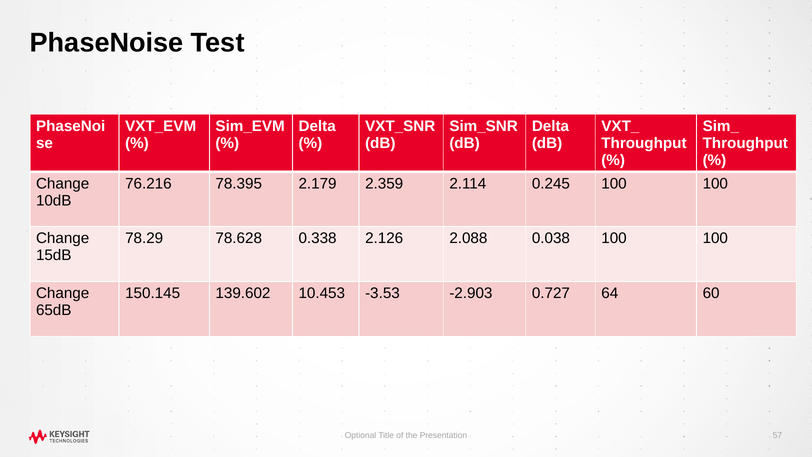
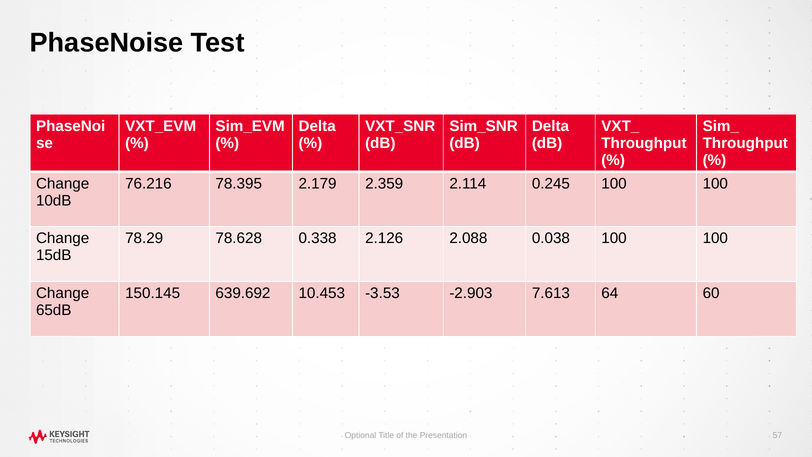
139.602: 139.602 -> 639.692 (243, 293)
0.727: 0.727 -> 7.613 (551, 293)
